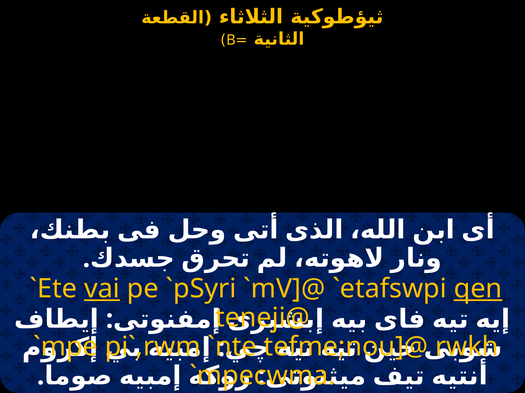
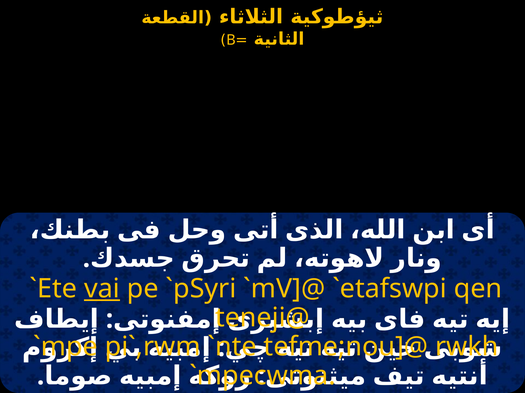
qen underline: present -> none (478, 289)
